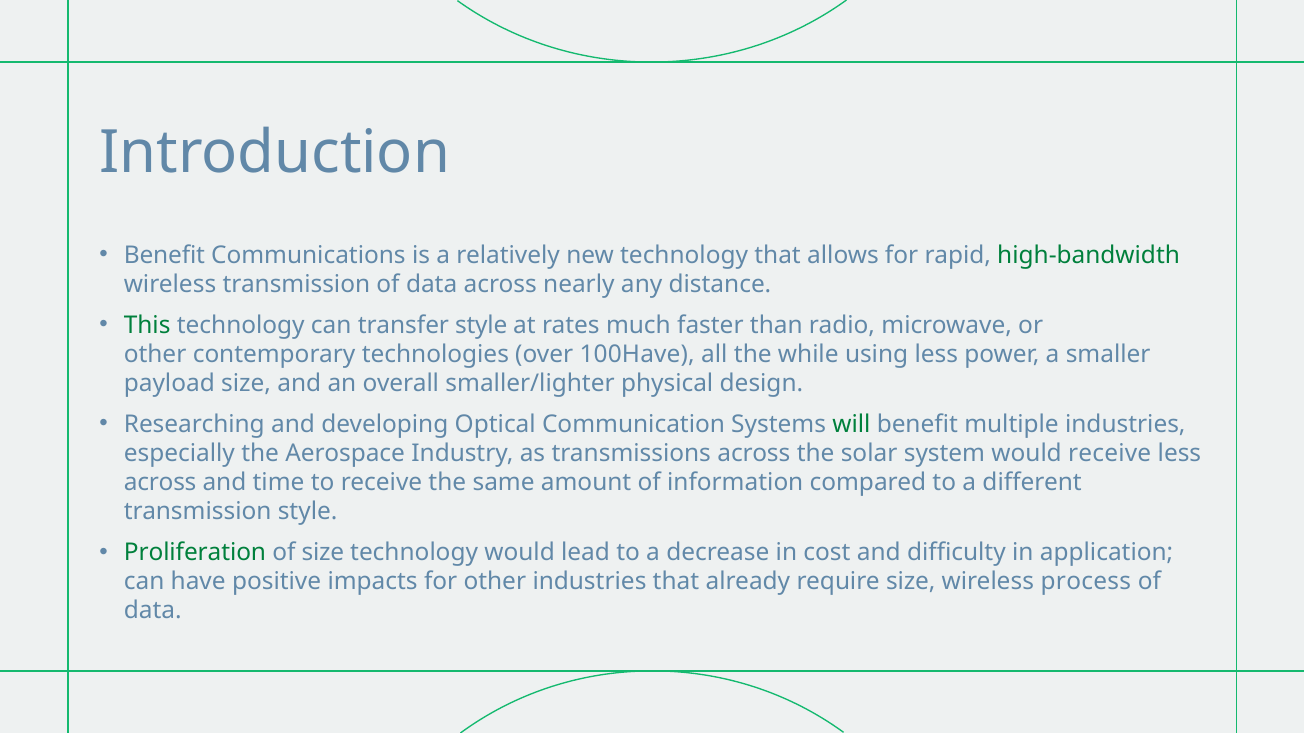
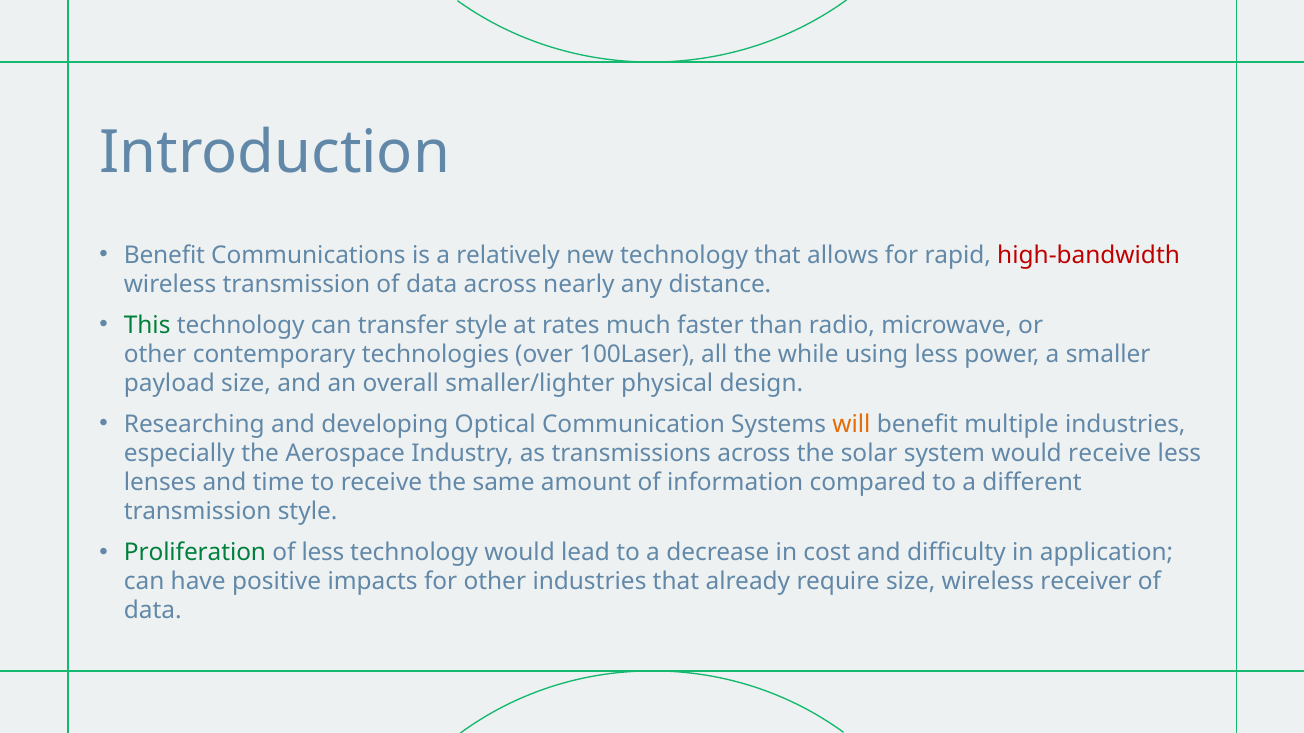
high-bandwidth colour: green -> red (1089, 255)
100Have: 100Have -> 100Laser (637, 354)
will colour: green -> orange (851, 425)
across: across -> lenses (160, 483)
of size: size -> less (323, 553)
process: process -> receiver (1086, 582)
